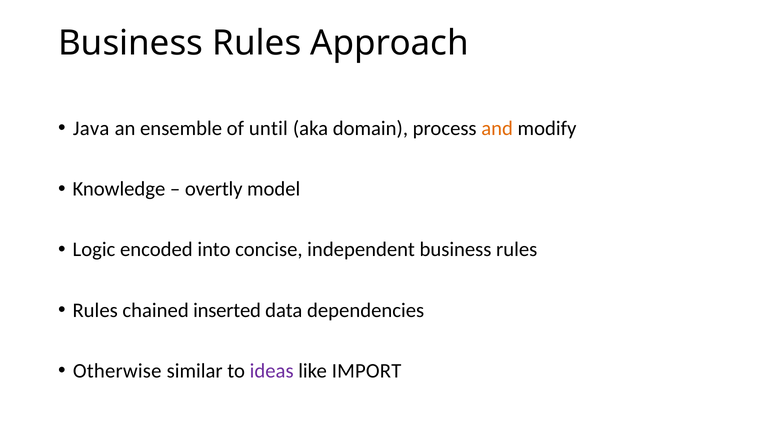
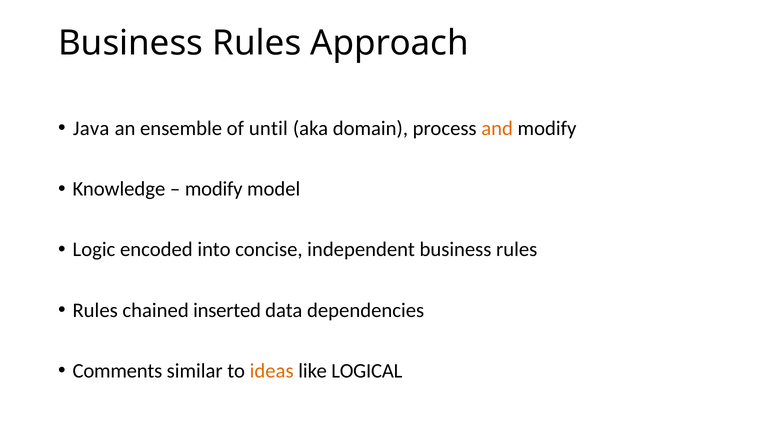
overtly: overtly -> modify (214, 189)
Otherwise: Otherwise -> Comments (117, 371)
ideas colour: purple -> orange (272, 371)
IMPORT: IMPORT -> LOGICAL (367, 371)
